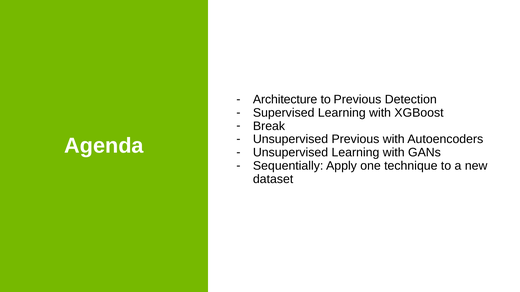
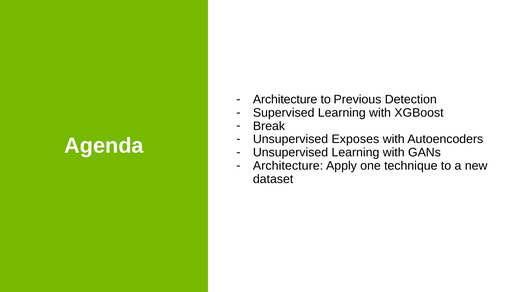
Unsupervised Previous: Previous -> Exposes (355, 140)
Sequentially: Sequentially -> Architecture (288, 166)
